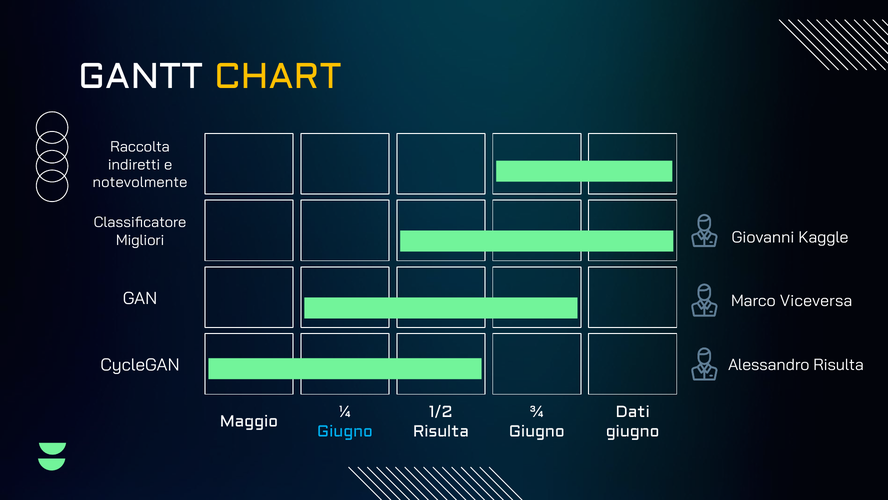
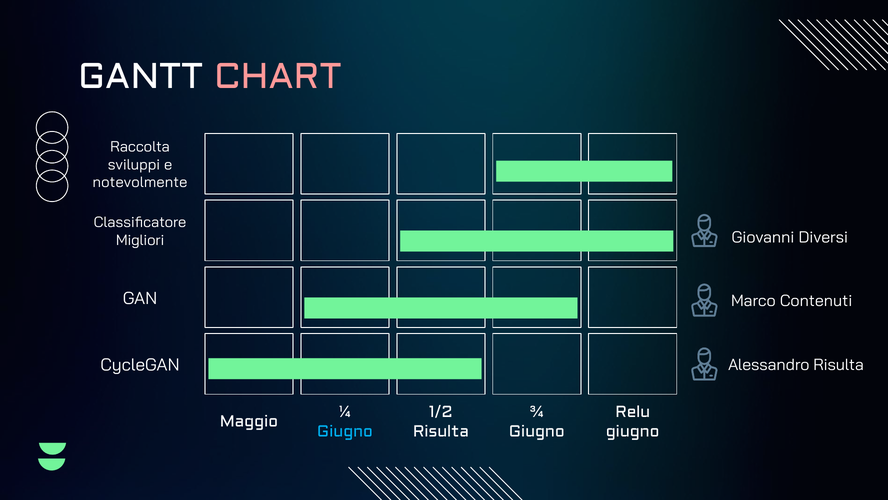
CHART colour: yellow -> pink (278, 76)
indiretti: indiretti -> sviluppi (134, 165)
Kaggle: Kaggle -> Diversi (823, 237)
Viceversa: Viceversa -> Contenuti (816, 301)
Dati: Dati -> Relu (633, 412)
